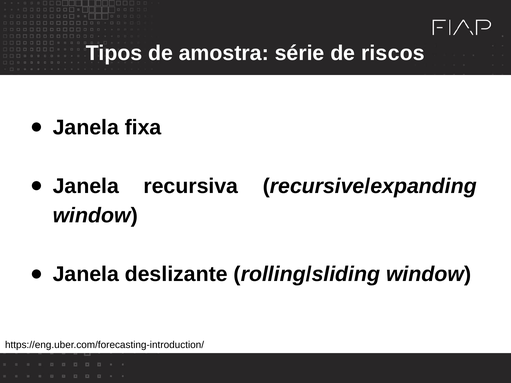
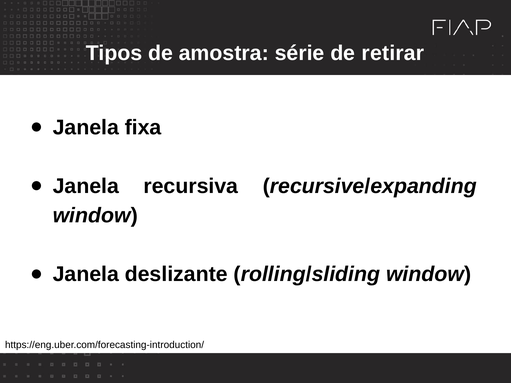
riscos: riscos -> retirar (393, 53)
